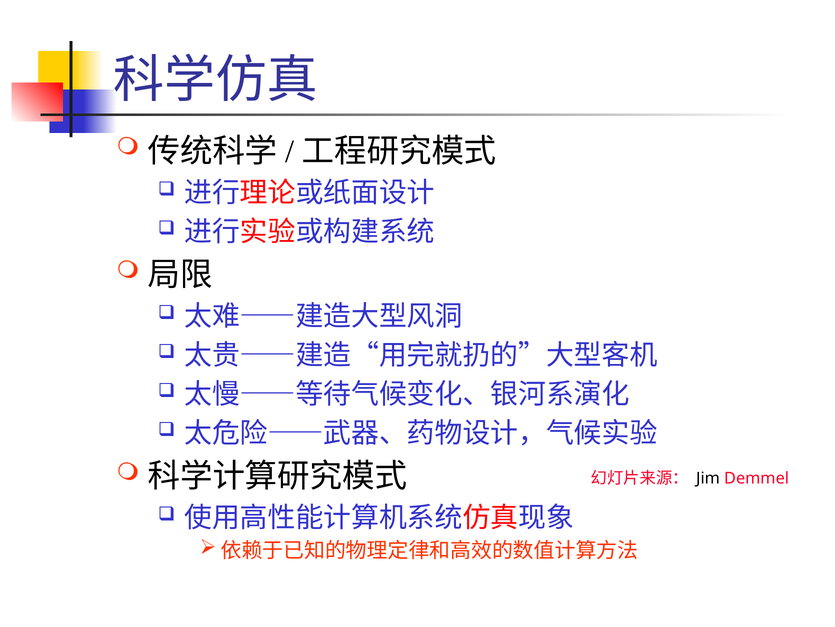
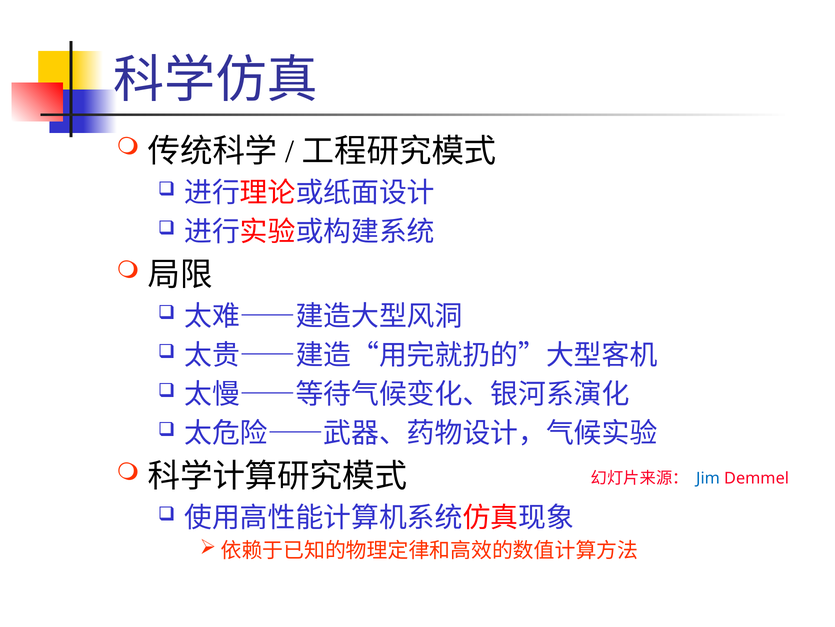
Jim colour: black -> blue (708, 478)
